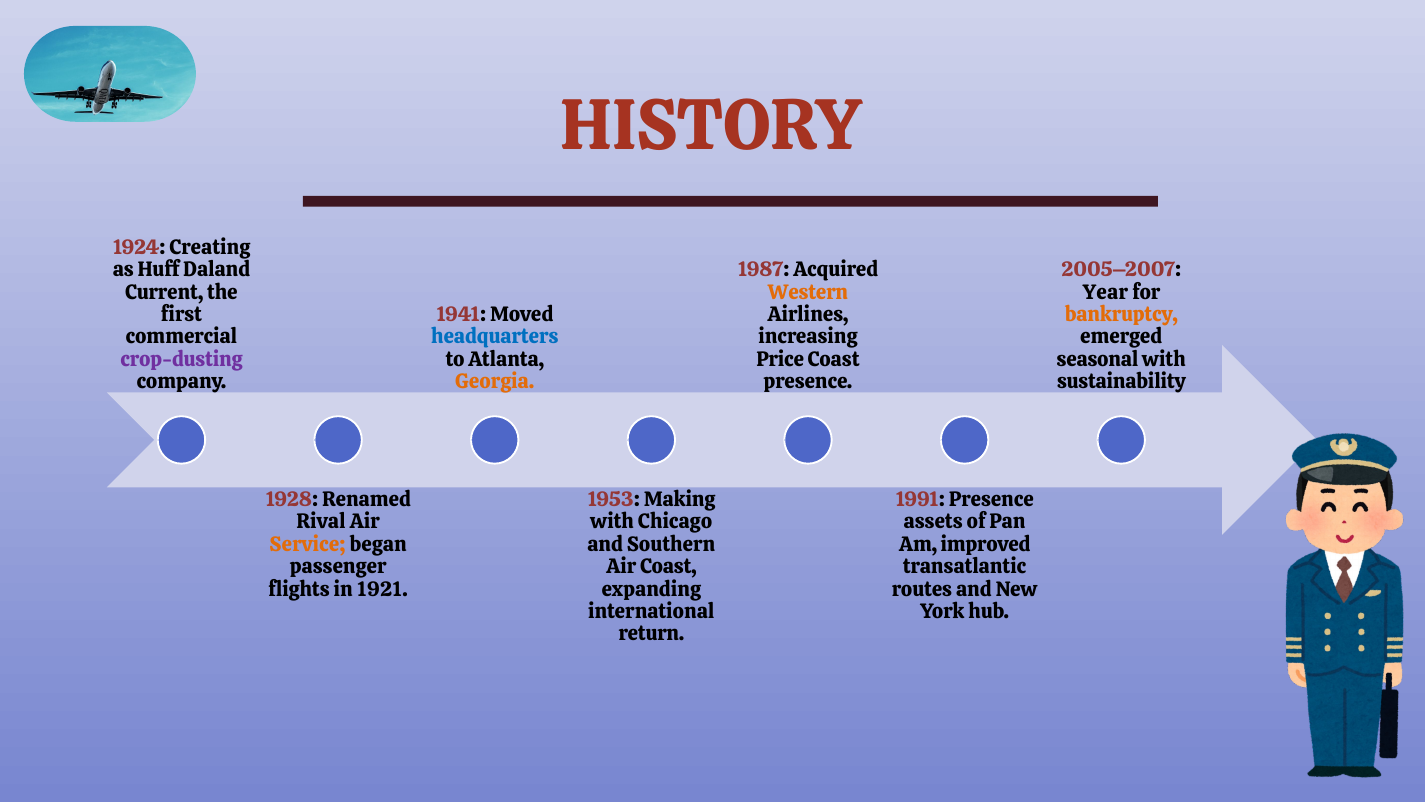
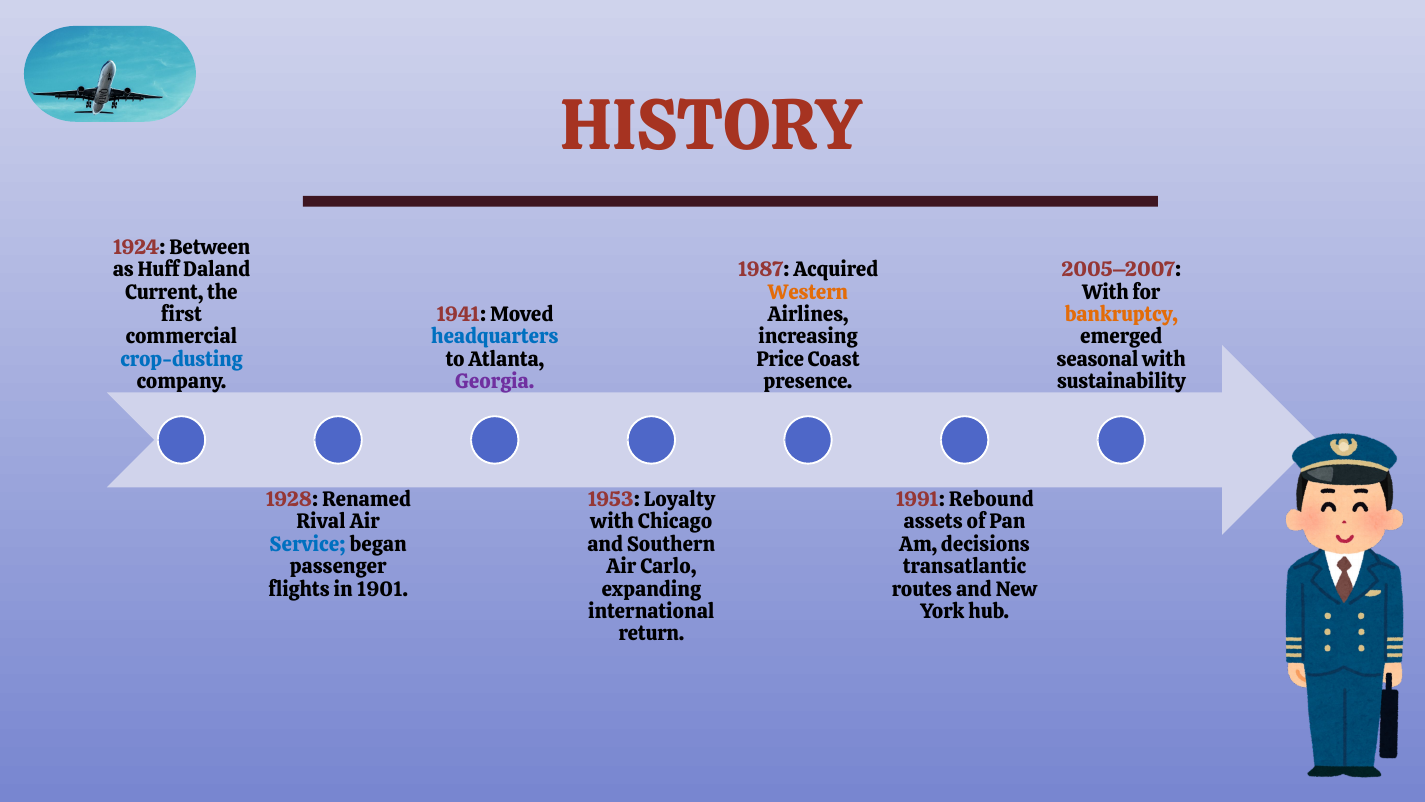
Creating: Creating -> Between (210, 247)
Year: Year -> With (1105, 292)
crop-dusting colour: purple -> blue (182, 359)
Georgia colour: orange -> purple (495, 382)
Making: Making -> Loyalty (679, 499)
1991 Presence: Presence -> Rebound (991, 499)
Service colour: orange -> blue (308, 544)
improved: improved -> decisions (985, 544)
Air Coast: Coast -> Carlo (668, 566)
1921: 1921 -> 1901 (382, 589)
